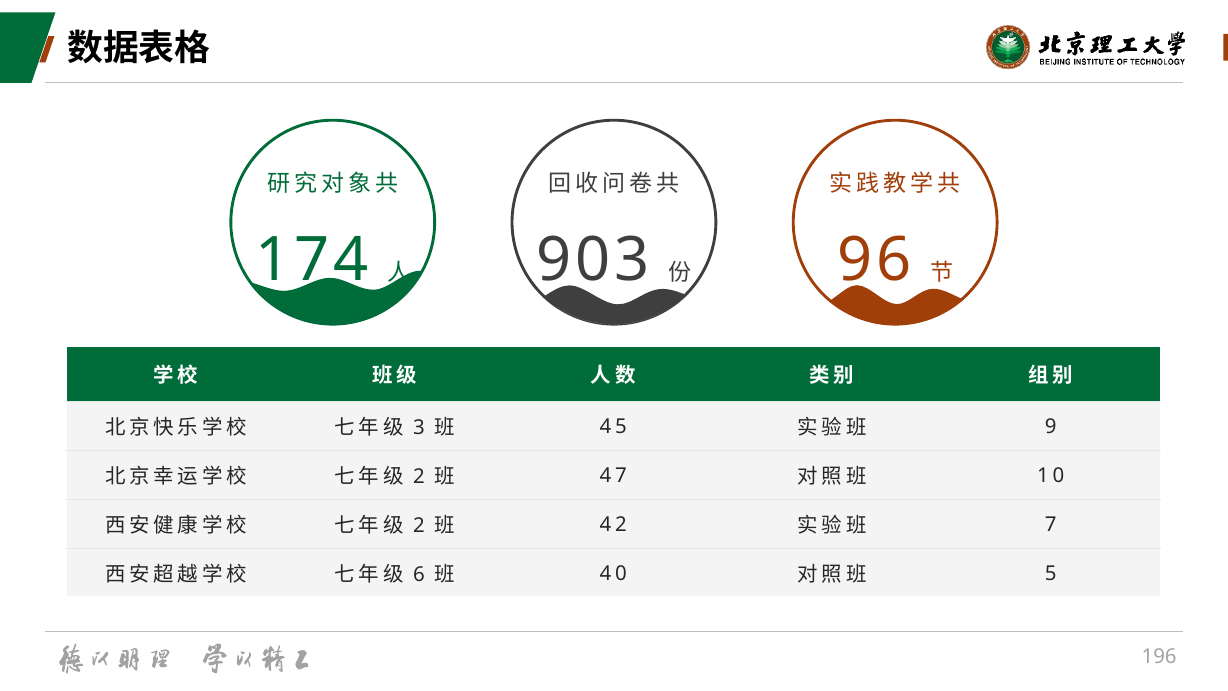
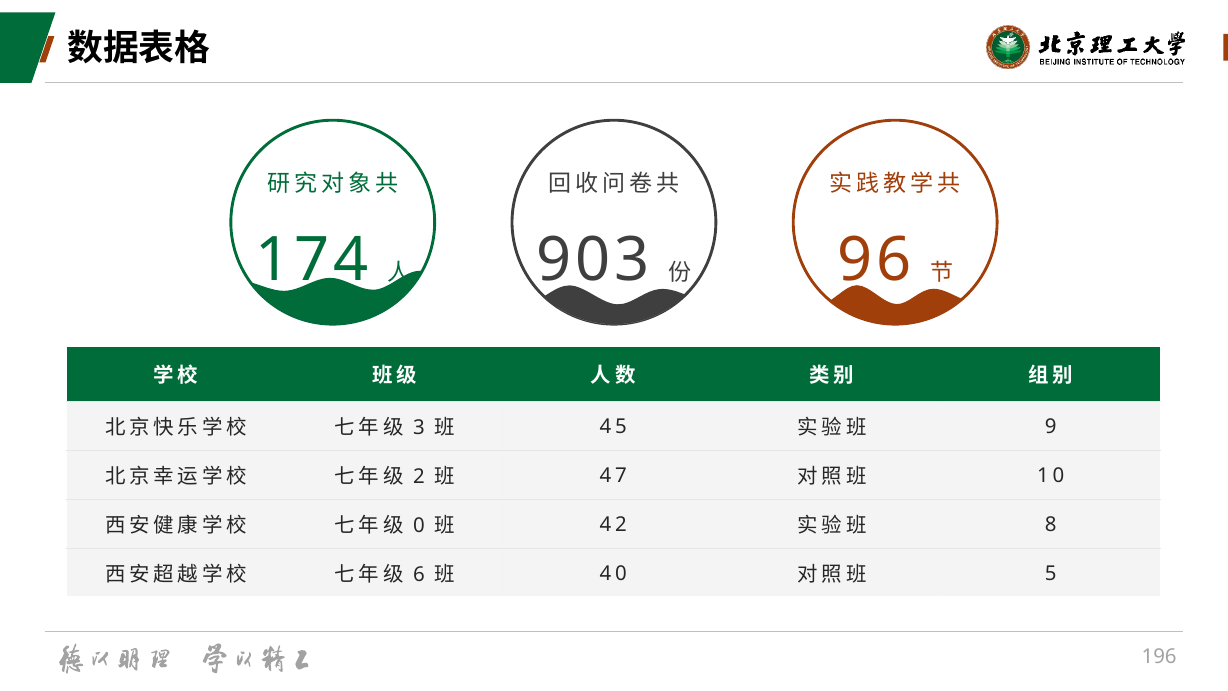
2: 2 -> 0 (419, 526)
7: 7 -> 8 (1051, 525)
